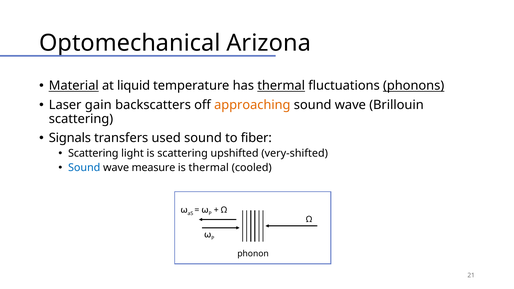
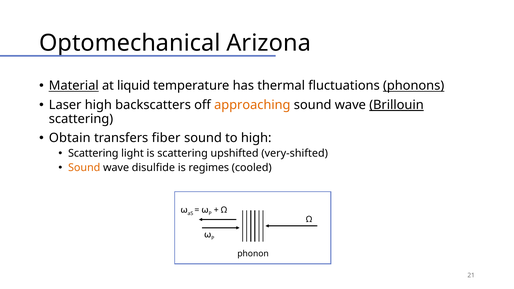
thermal underline: present -> none (281, 86)
Laser gain: gain -> high (98, 105)
Brillouin underline: none -> present (396, 105)
Signals: Signals -> Obtain (70, 138)
used: used -> fiber (166, 138)
to fiber: fiber -> high (256, 138)
Sound colour: blue -> orange (84, 168)
measure: measure -> disulfide (153, 168)
is thermal: thermal -> regimes (209, 168)
